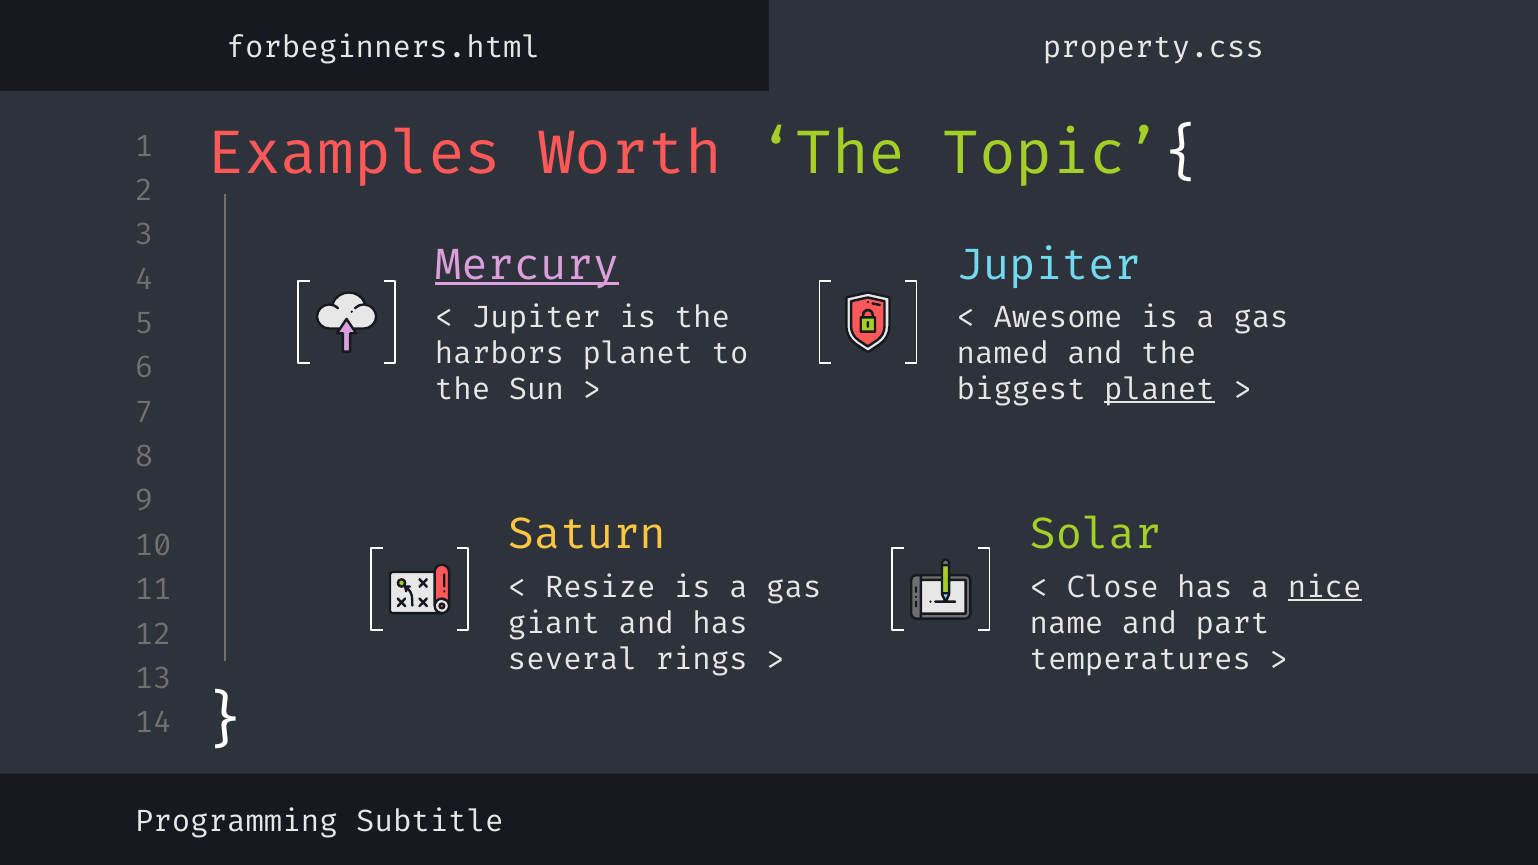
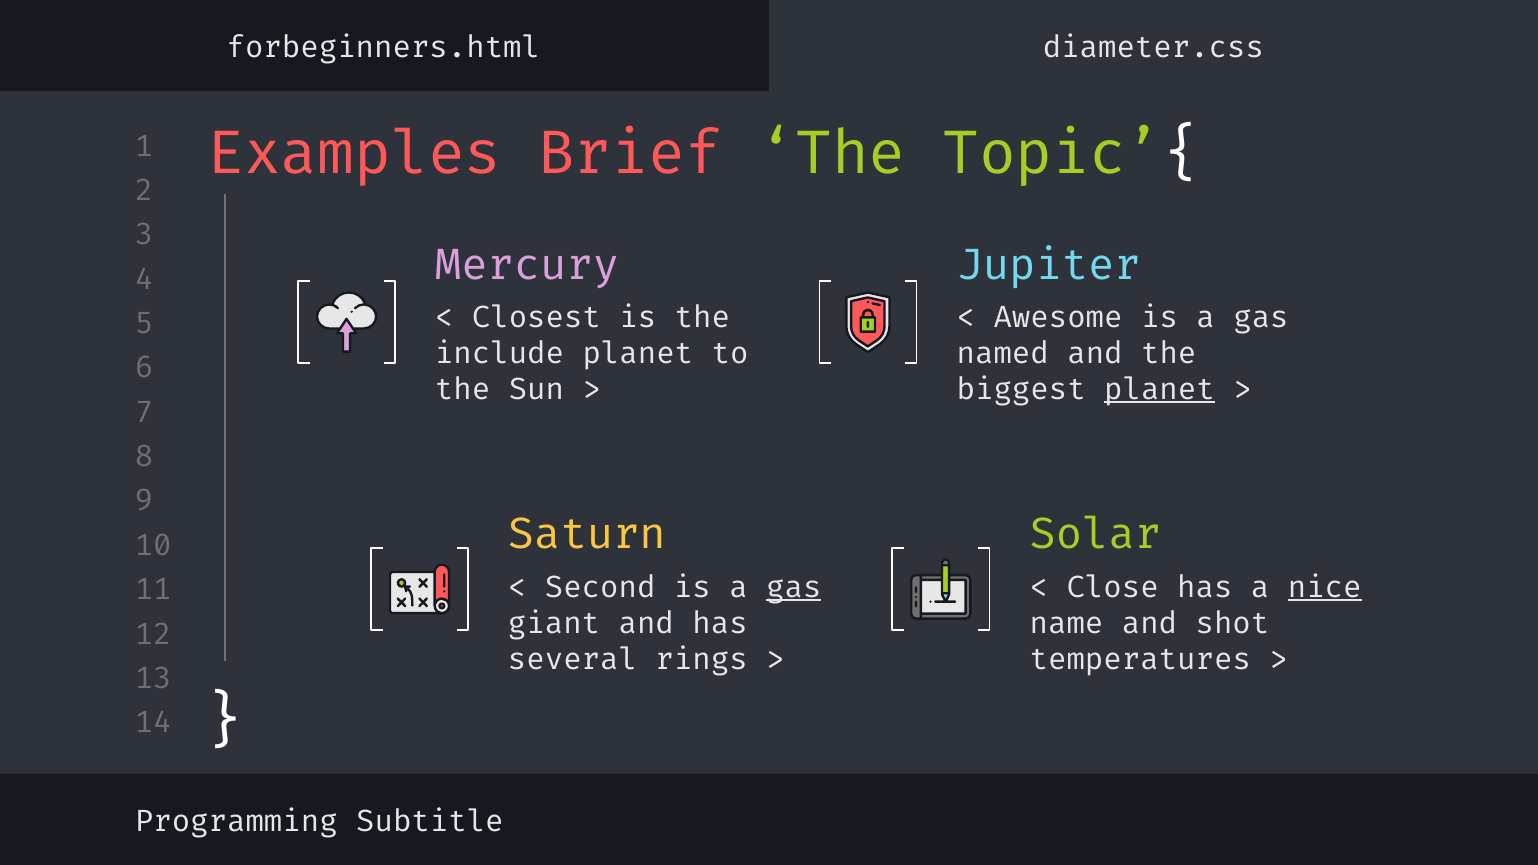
property.css: property.css -> diameter.css (1153, 47)
Worth: Worth -> Brief (630, 153)
Mercury underline: present -> none (527, 265)
Jupiter: Jupiter -> Closest (536, 318)
harbors: harbors -> include (500, 354)
Resize: Resize -> Second (600, 588)
gas underline: none -> present (794, 588)
part: part -> shot (1232, 623)
